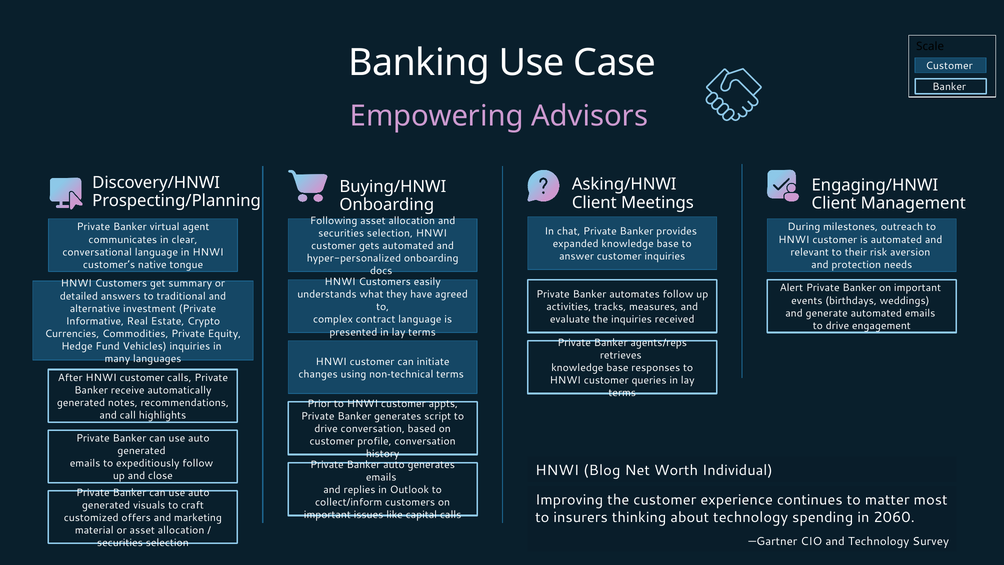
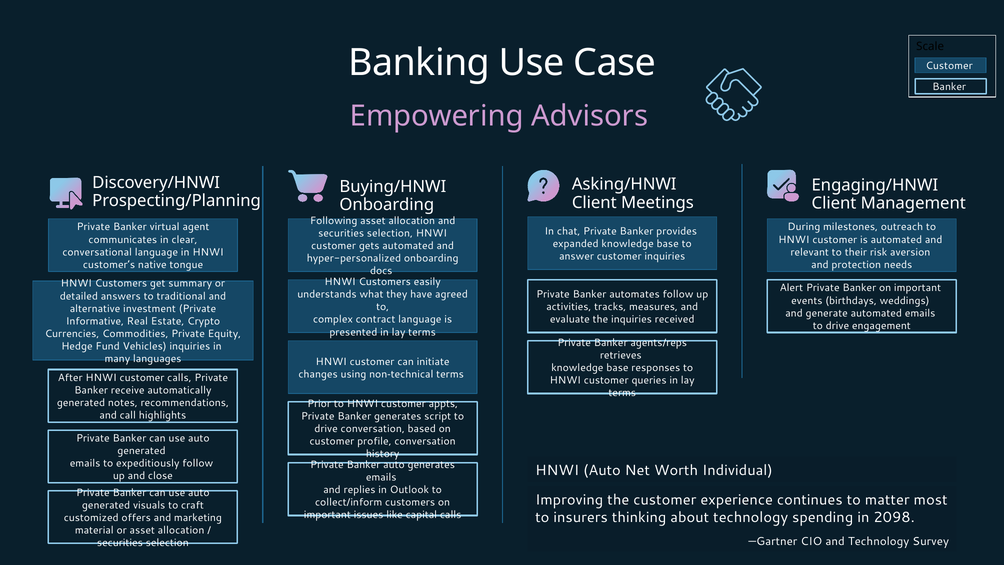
HNWI Blog: Blog -> Auto (602, 470)
2060: 2060 -> 2098 (894, 517)
